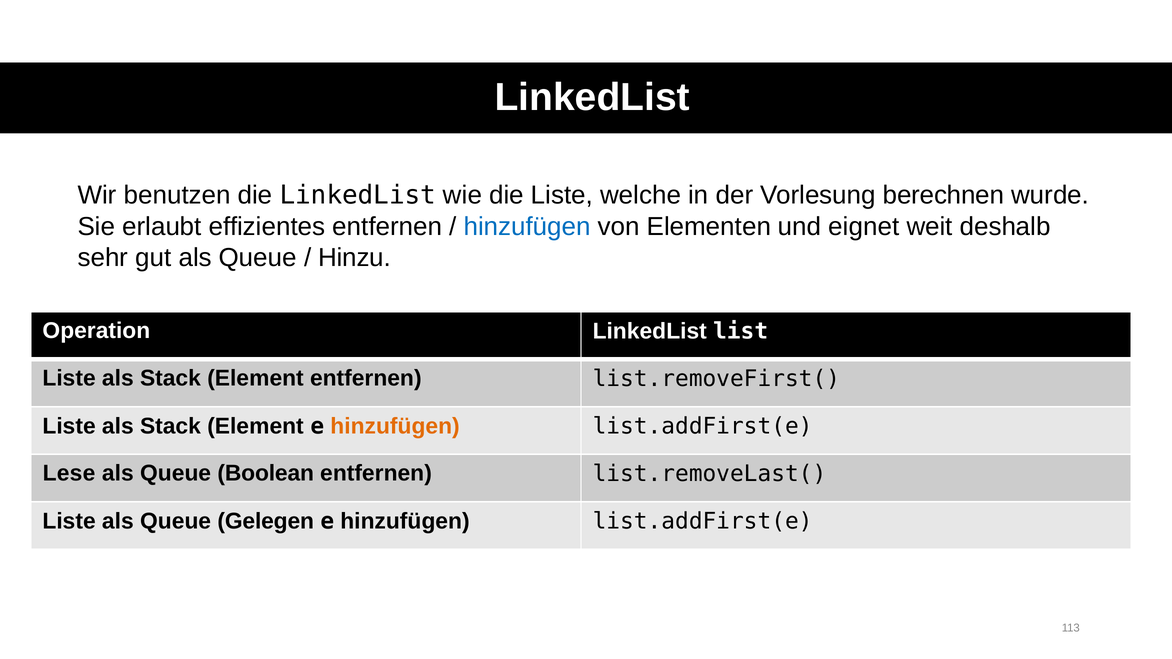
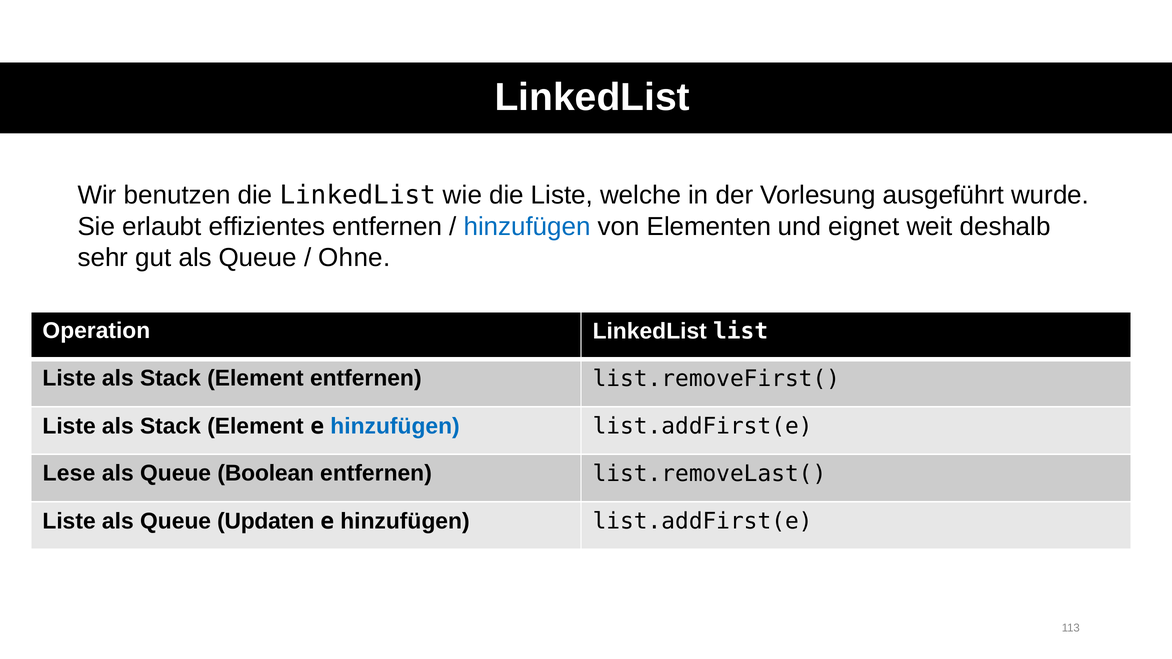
berechnen: berechnen -> ausgeführt (944, 195)
Hinzu: Hinzu -> Ohne (354, 258)
hinzufügen colour: orange -> blue (395, 427)
Gelegen: Gelegen -> Updaten (266, 522)
